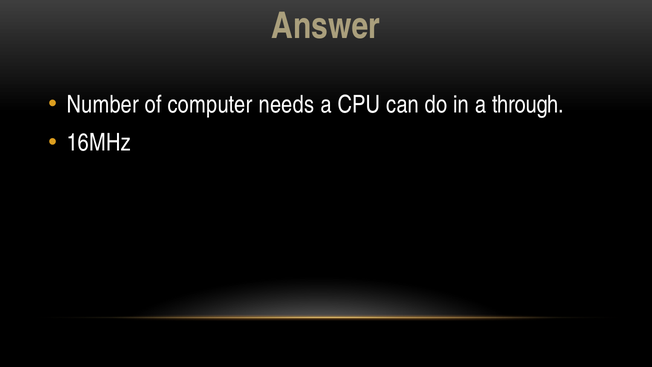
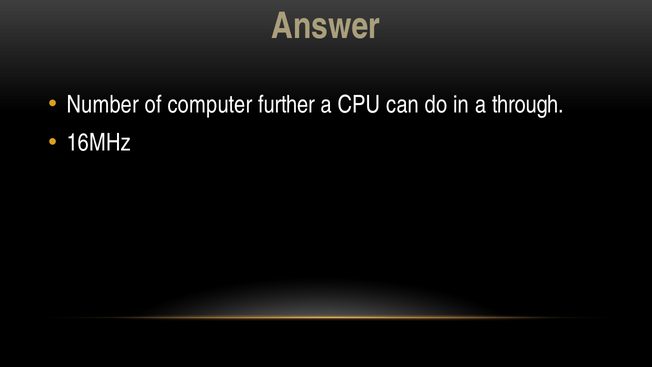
needs: needs -> further (287, 104)
